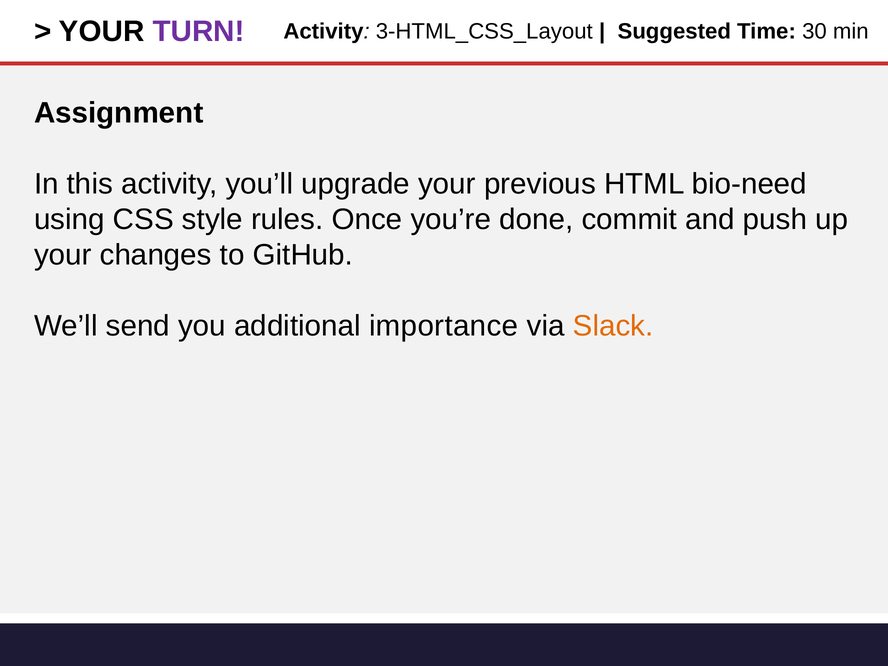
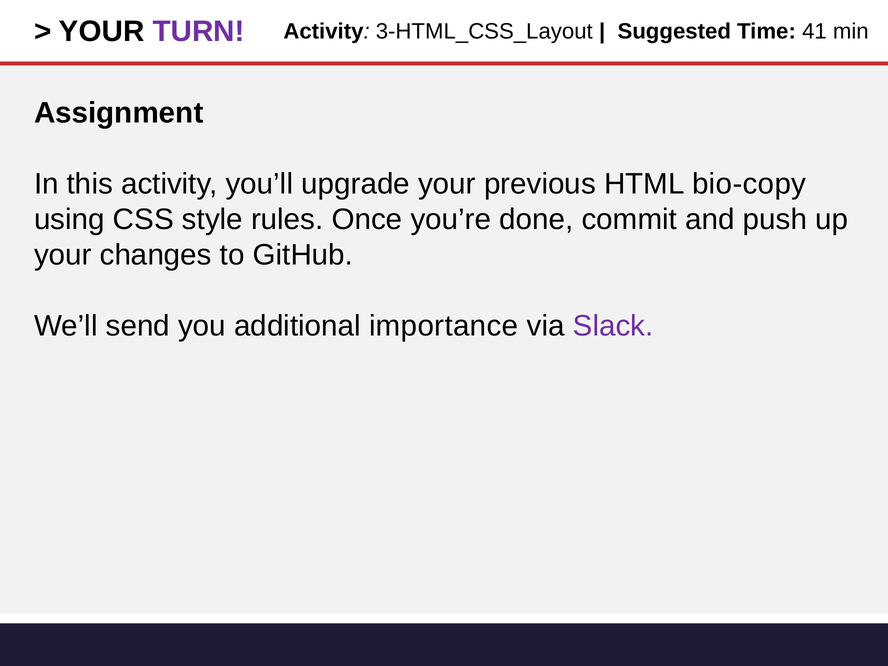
30: 30 -> 41 (814, 31)
bio-need: bio-need -> bio-copy (749, 184)
Slack colour: orange -> purple (613, 326)
